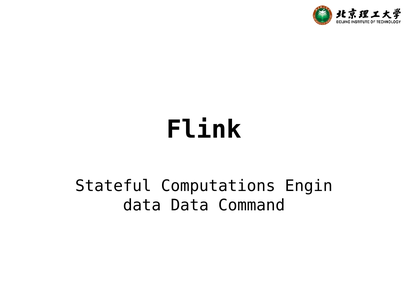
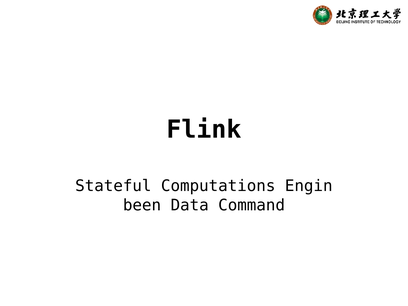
data: data -> been (142, 205)
